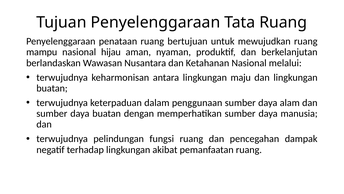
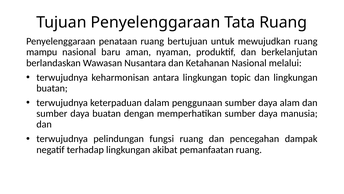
hijau: hijau -> baru (111, 52)
maju: maju -> topic (241, 77)
